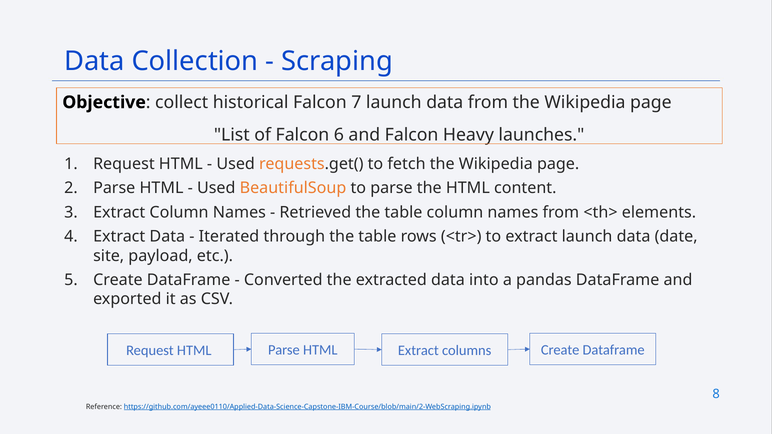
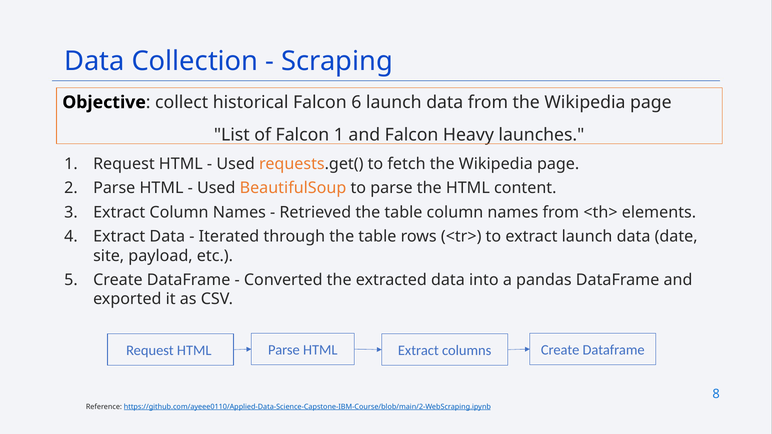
7: 7 -> 6 (356, 102)
Falcon 6: 6 -> 1 (339, 135)
